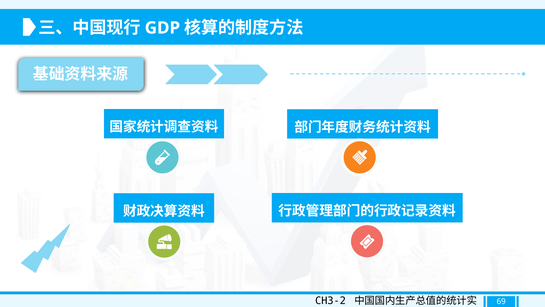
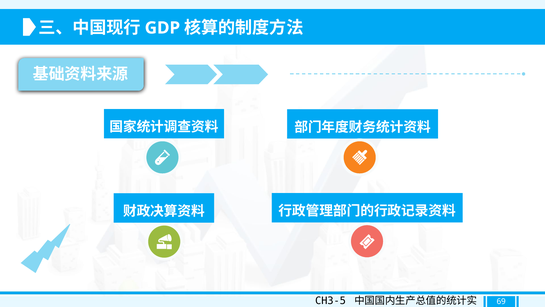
CH3-2: CH3-2 -> CH3-5 (330, 300)
